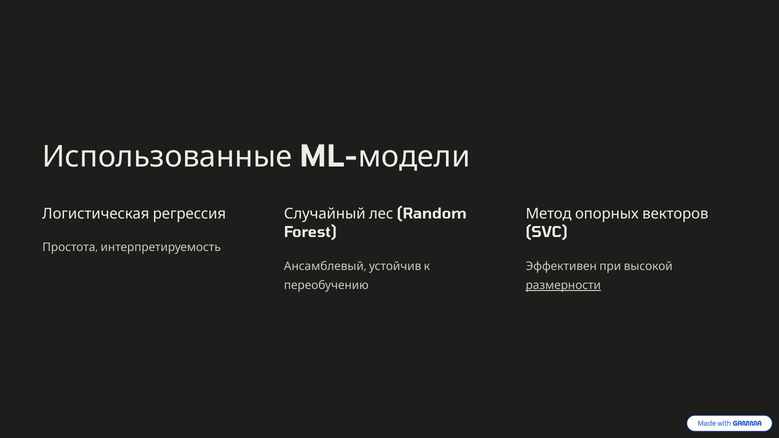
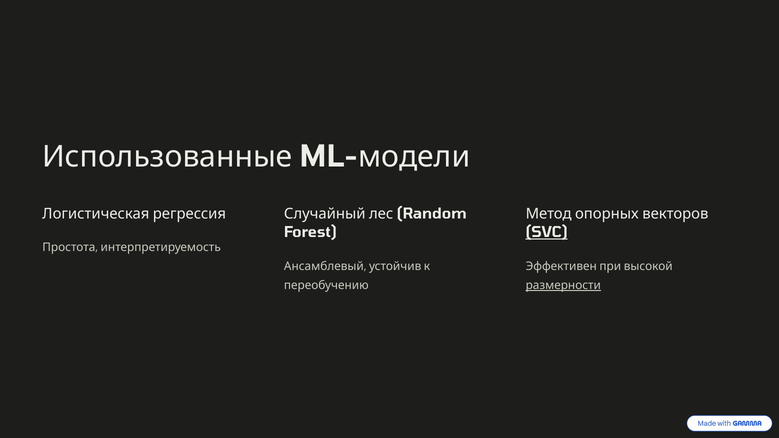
SVC underline: none -> present (547, 233)
